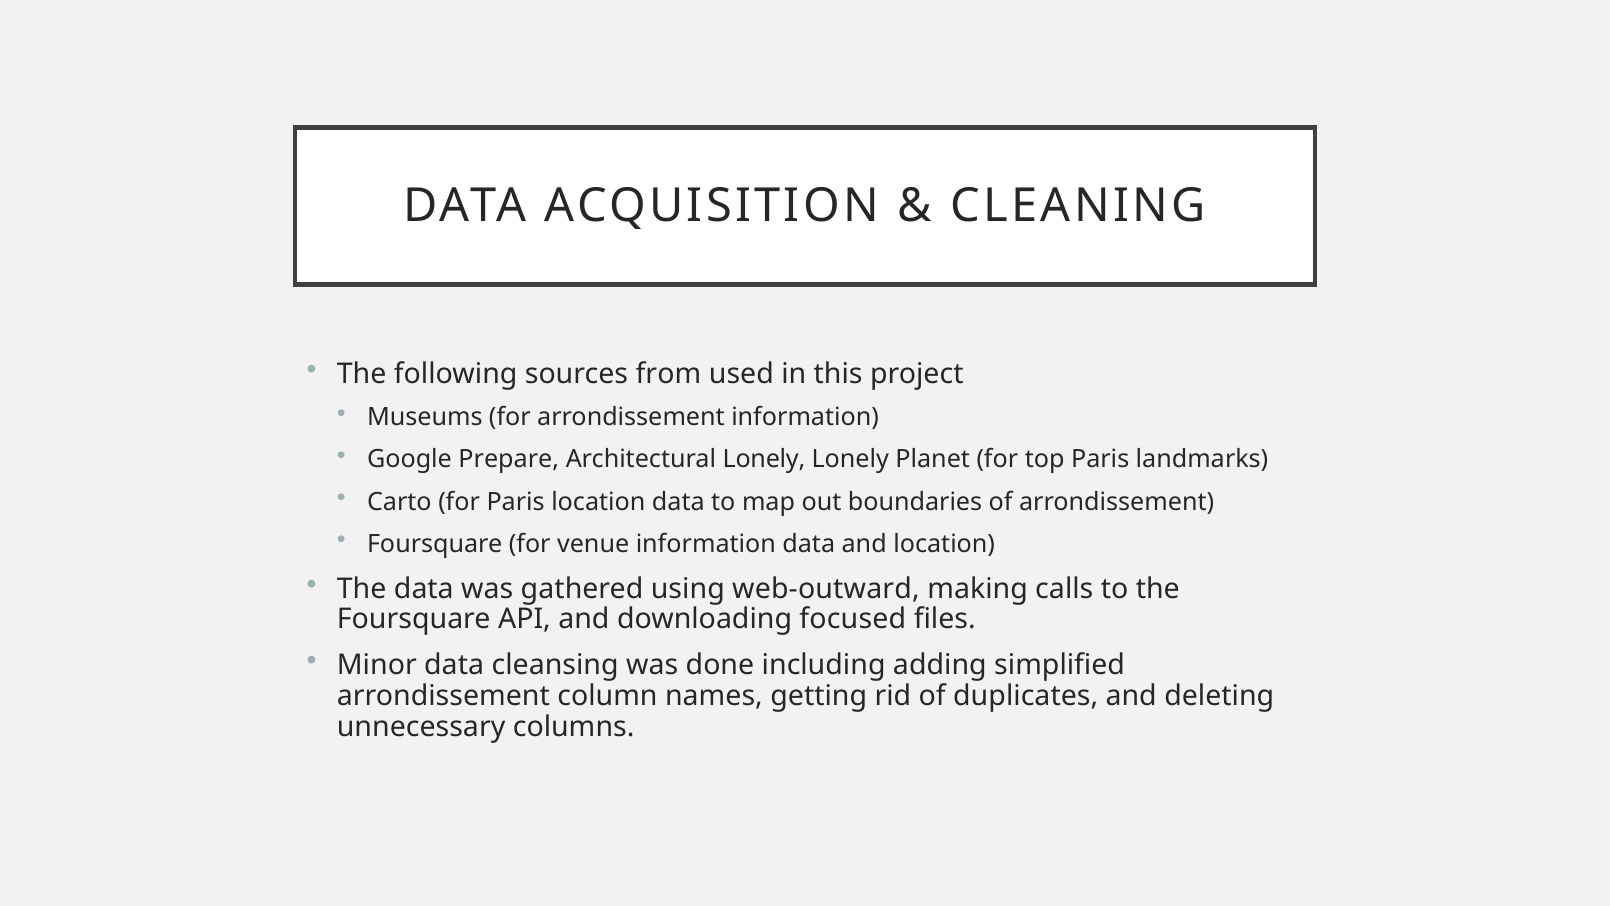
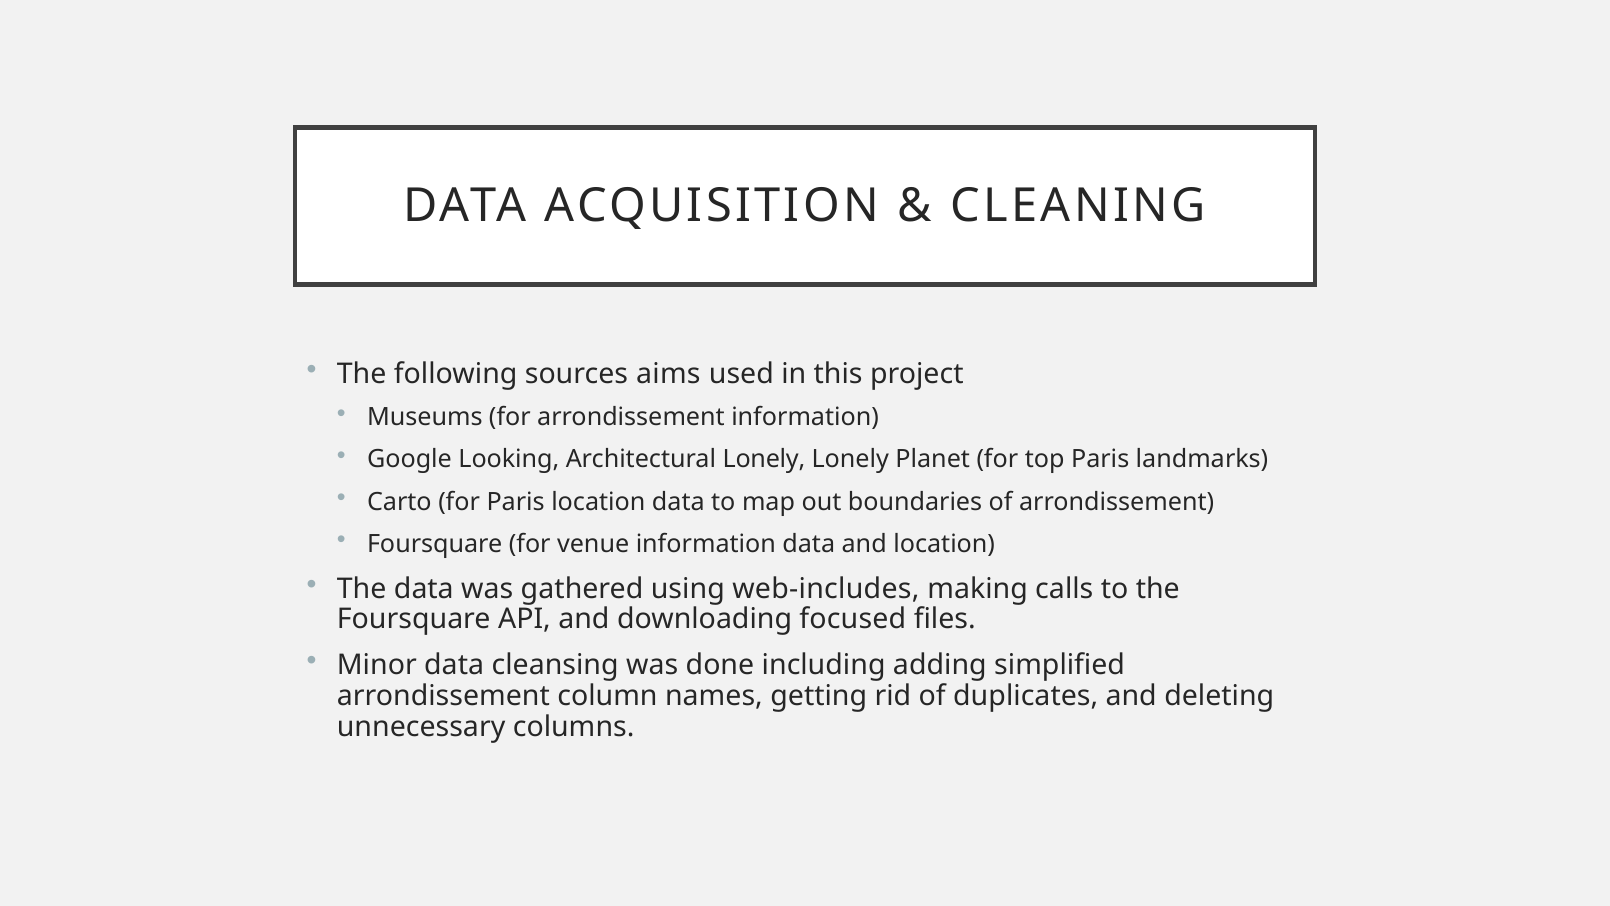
from: from -> aims (668, 374)
Prepare: Prepare -> Looking (509, 459)
web-outward: web-outward -> web-includes (826, 588)
